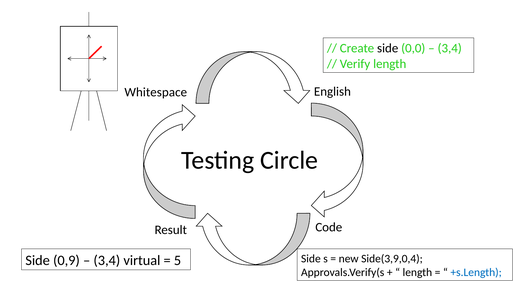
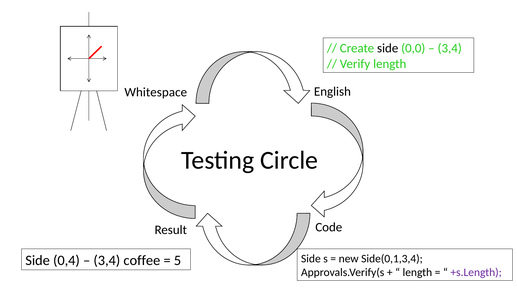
Side(3,9,0,4: Side(3,9,0,4 -> Side(0,1,3,4 (392, 258)
0,9: 0,9 -> 0,4 (66, 260)
virtual: virtual -> coffee (142, 260)
+s.Length colour: blue -> purple (476, 272)
